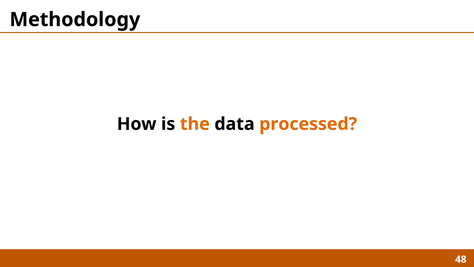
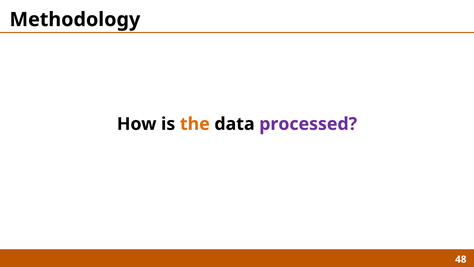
processed colour: orange -> purple (308, 124)
